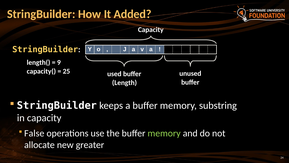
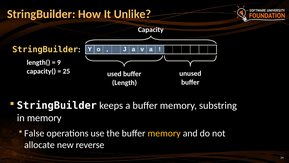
Added: Added -> Unlike (133, 14)
in capacity: capacity -> memory (44, 118)
memory colour: light green -> yellow (164, 133)
greater: greater -> reverse (90, 145)
